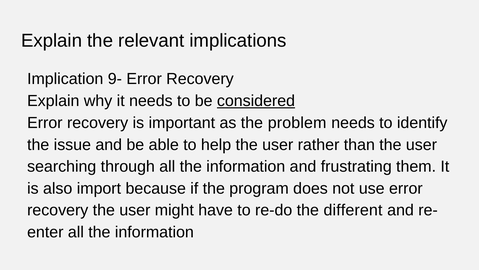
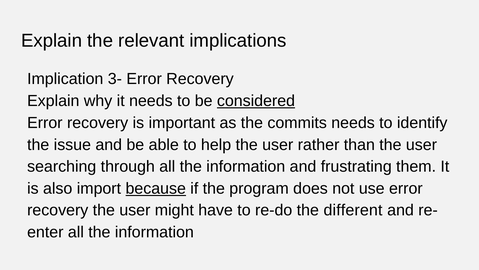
9-: 9- -> 3- (115, 79)
problem: problem -> commits (297, 123)
because underline: none -> present (156, 188)
